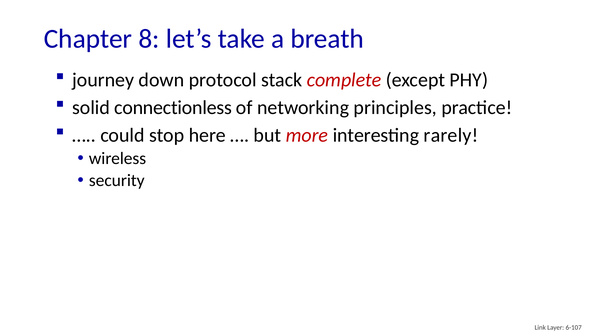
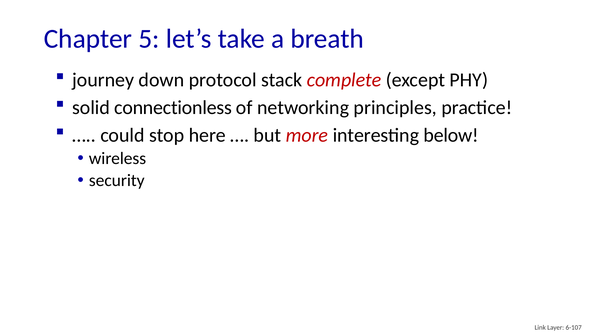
8: 8 -> 5 (149, 39)
rarely: rarely -> below (451, 135)
